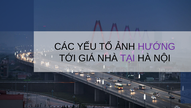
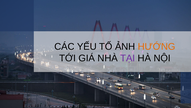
HƯỚNG colour: purple -> orange (157, 46)
